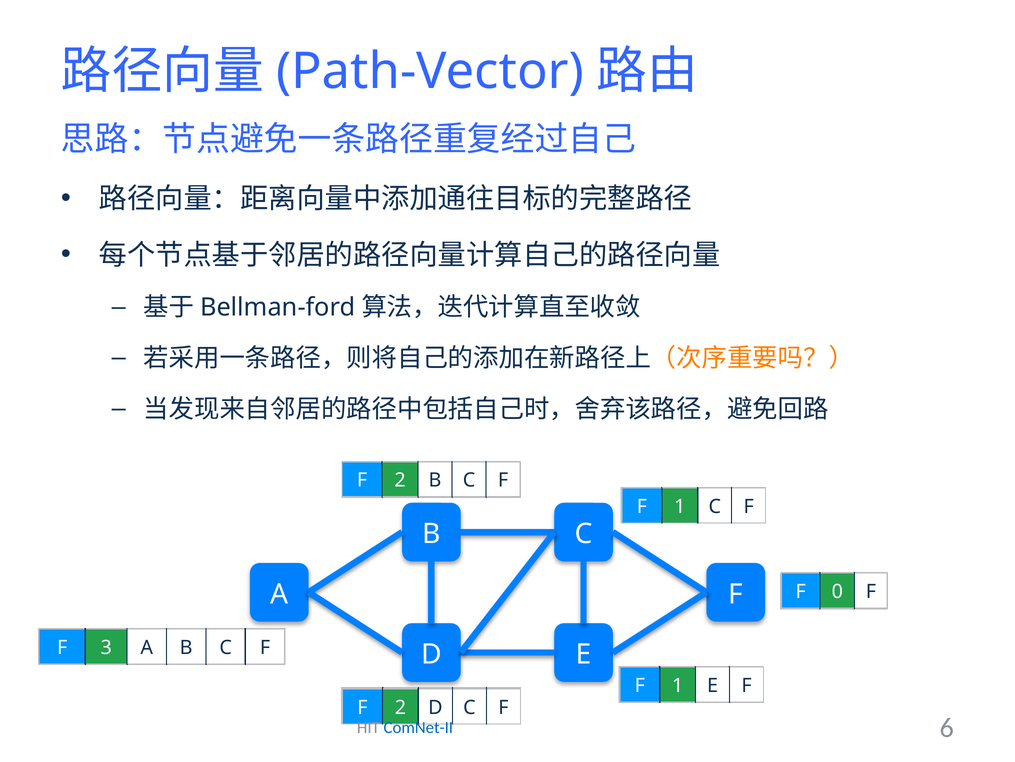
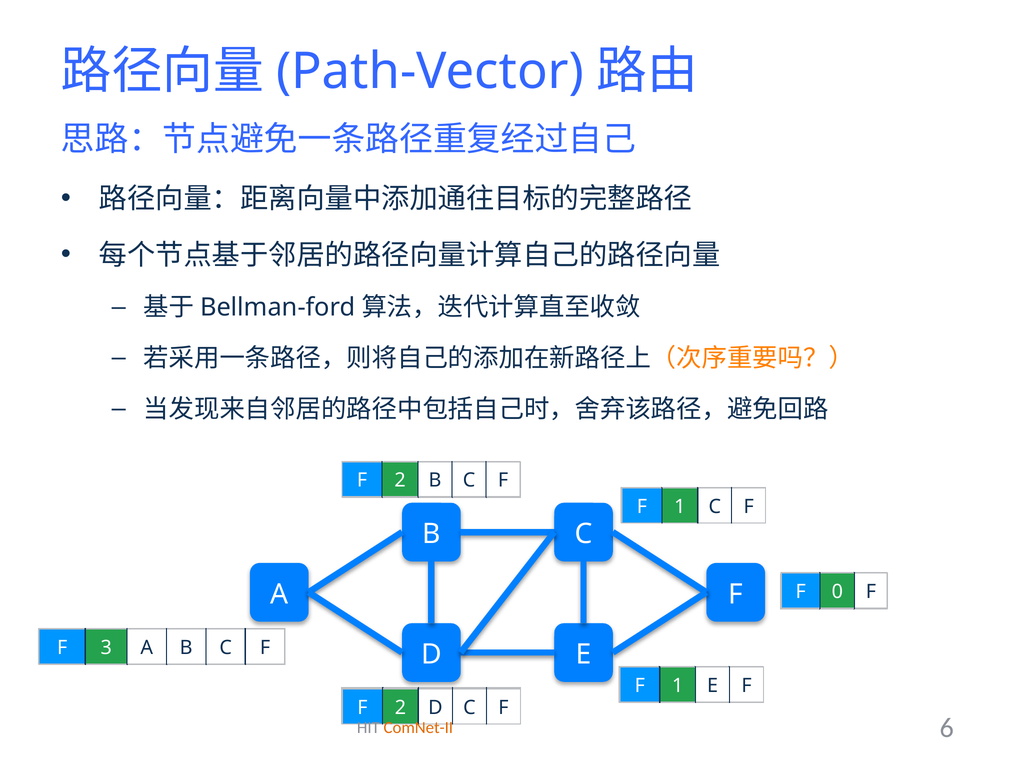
ComNet-II colour: blue -> orange (418, 727)
